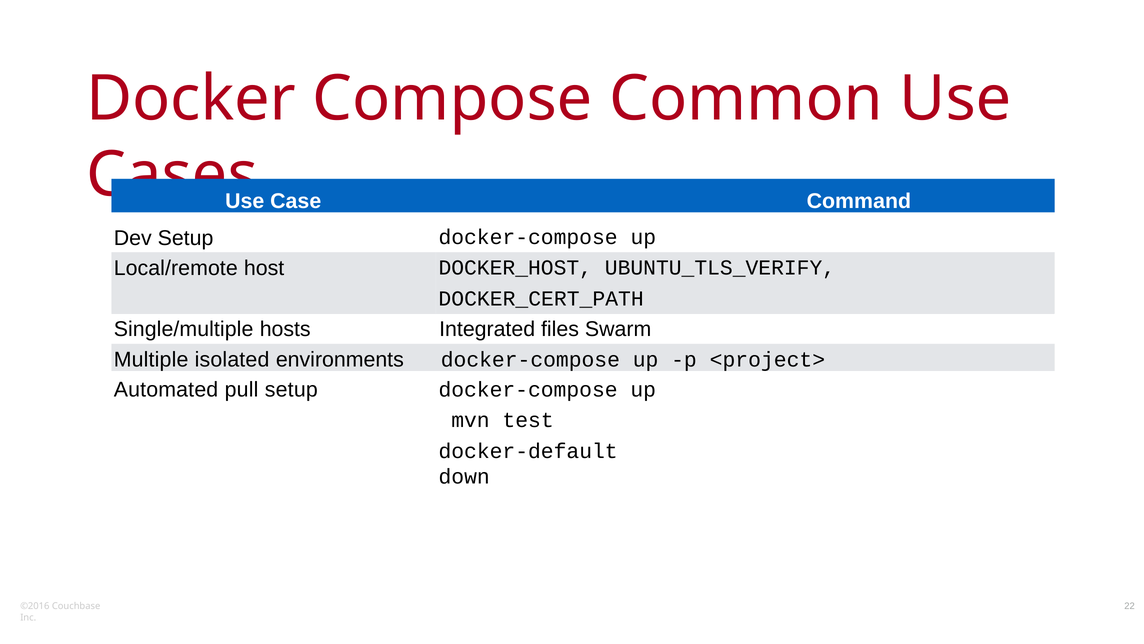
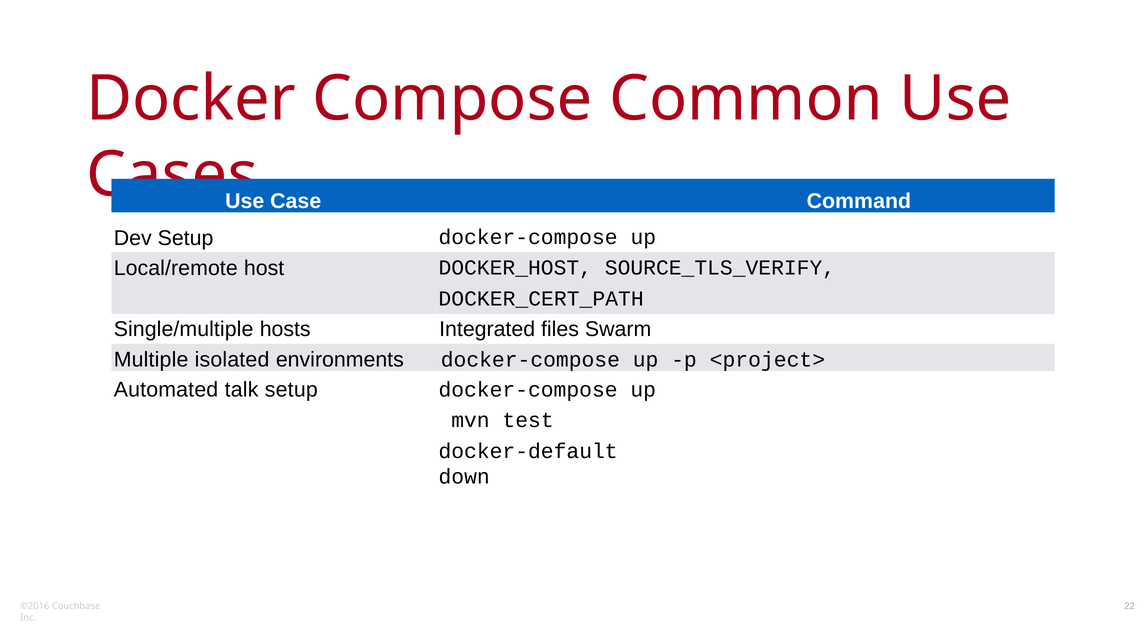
UBUNTU_TLS_VERIFY: UBUNTU_TLS_VERIFY -> SOURCE_TLS_VERIFY (720, 268)
pull: pull -> talk (242, 390)
